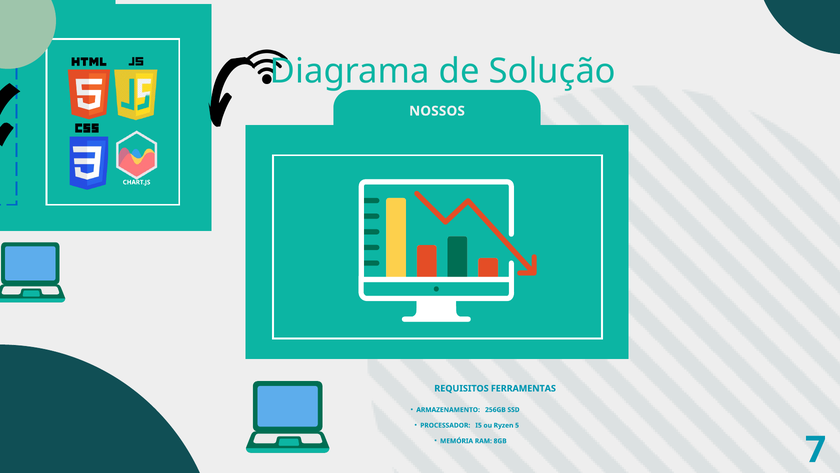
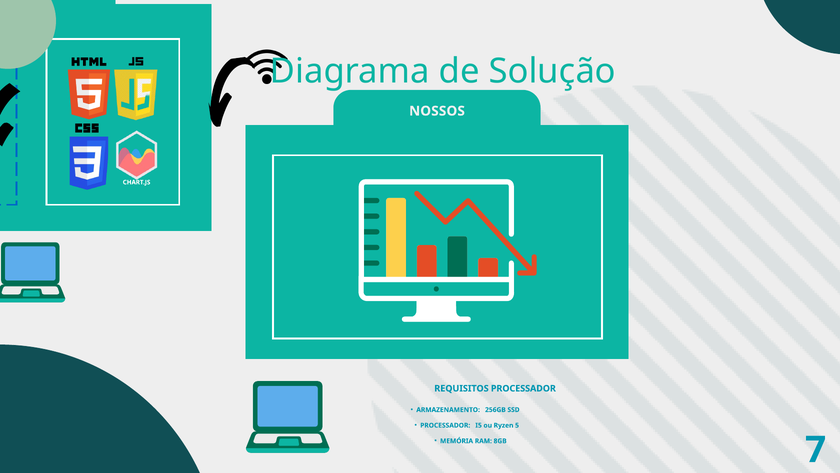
REQUISITOS FERRAMENTAS: FERRAMENTAS -> PROCESSADOR (523, 388)
